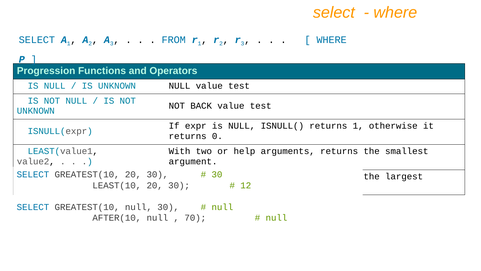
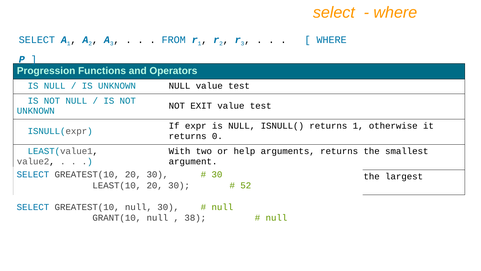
BACK: BACK -> EXIT (201, 106)
12: 12 -> 52 (246, 185)
AFTER(10: AFTER(10 -> GRANT(10 (117, 218)
70: 70 -> 38 (195, 218)
